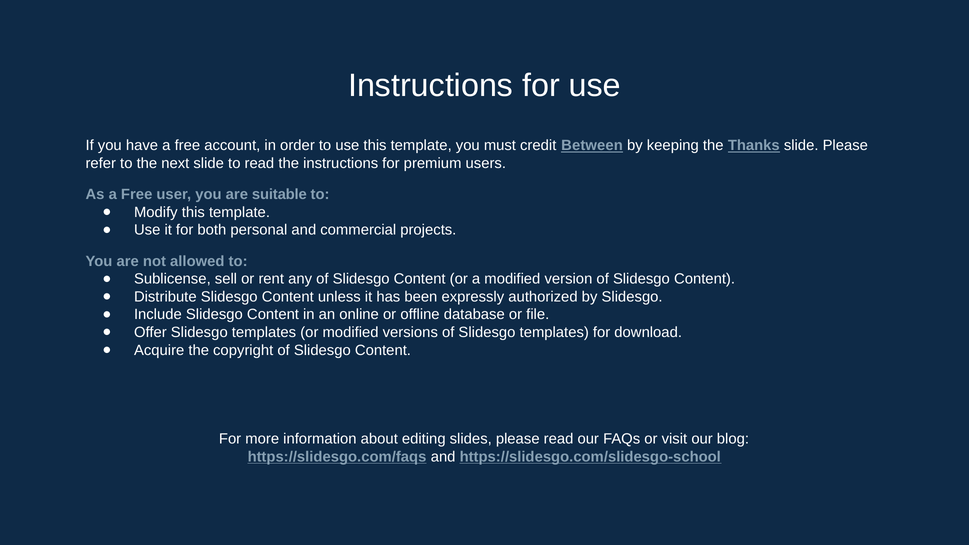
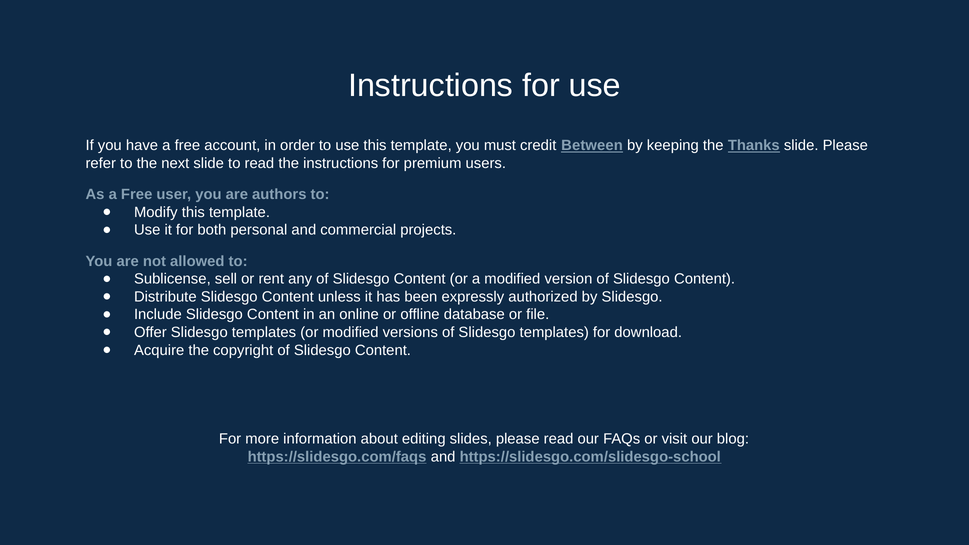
suitable: suitable -> authors (279, 194)
